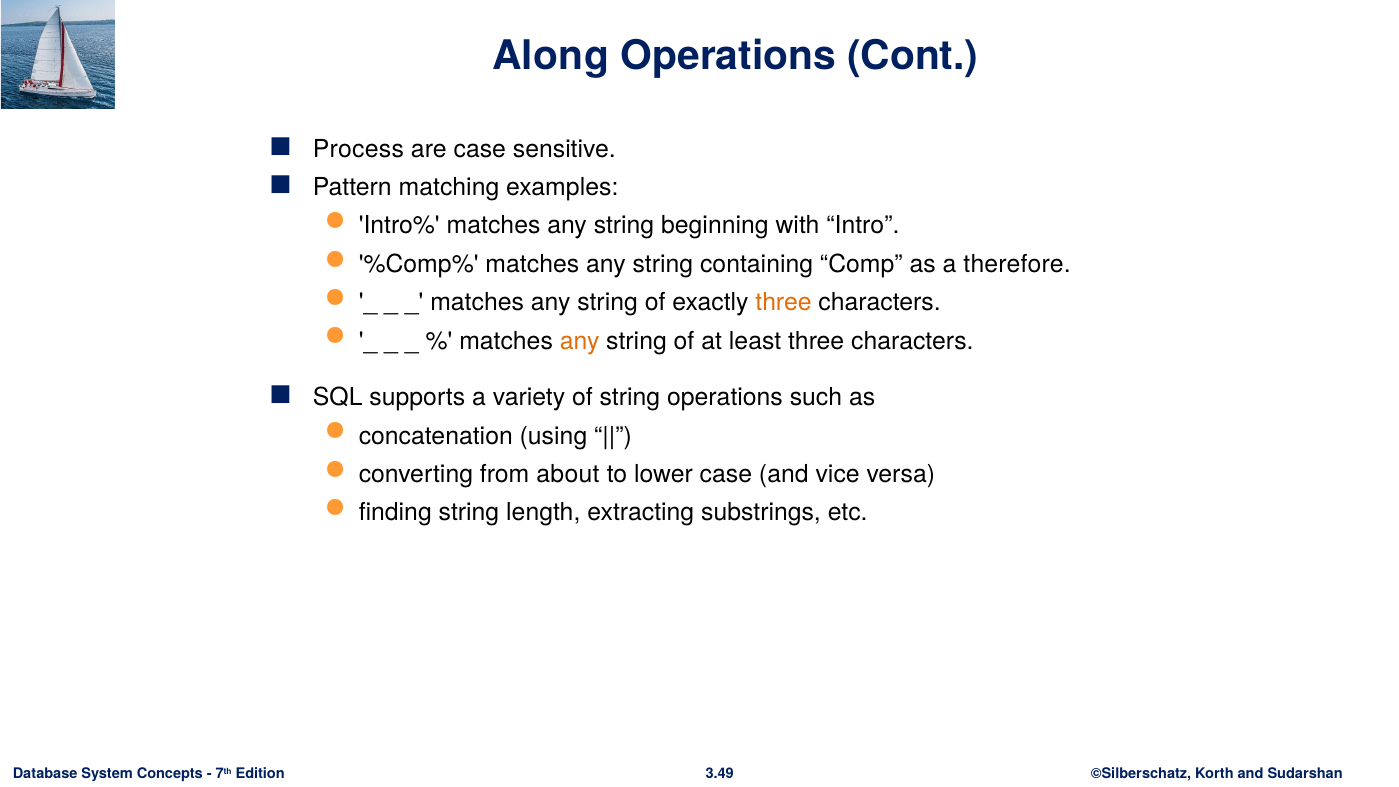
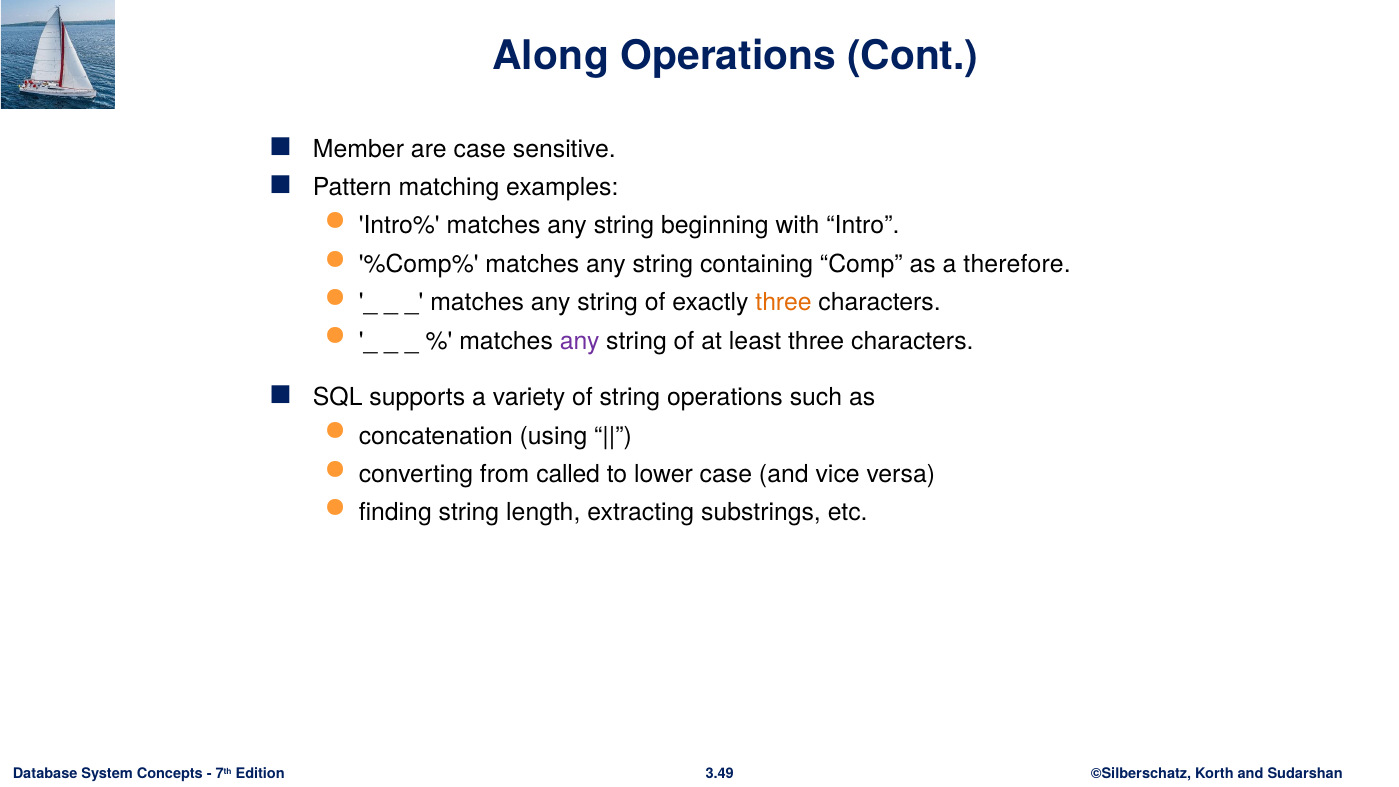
Process: Process -> Member (359, 149)
any colour: orange -> purple (580, 341)
about: about -> called (568, 474)
